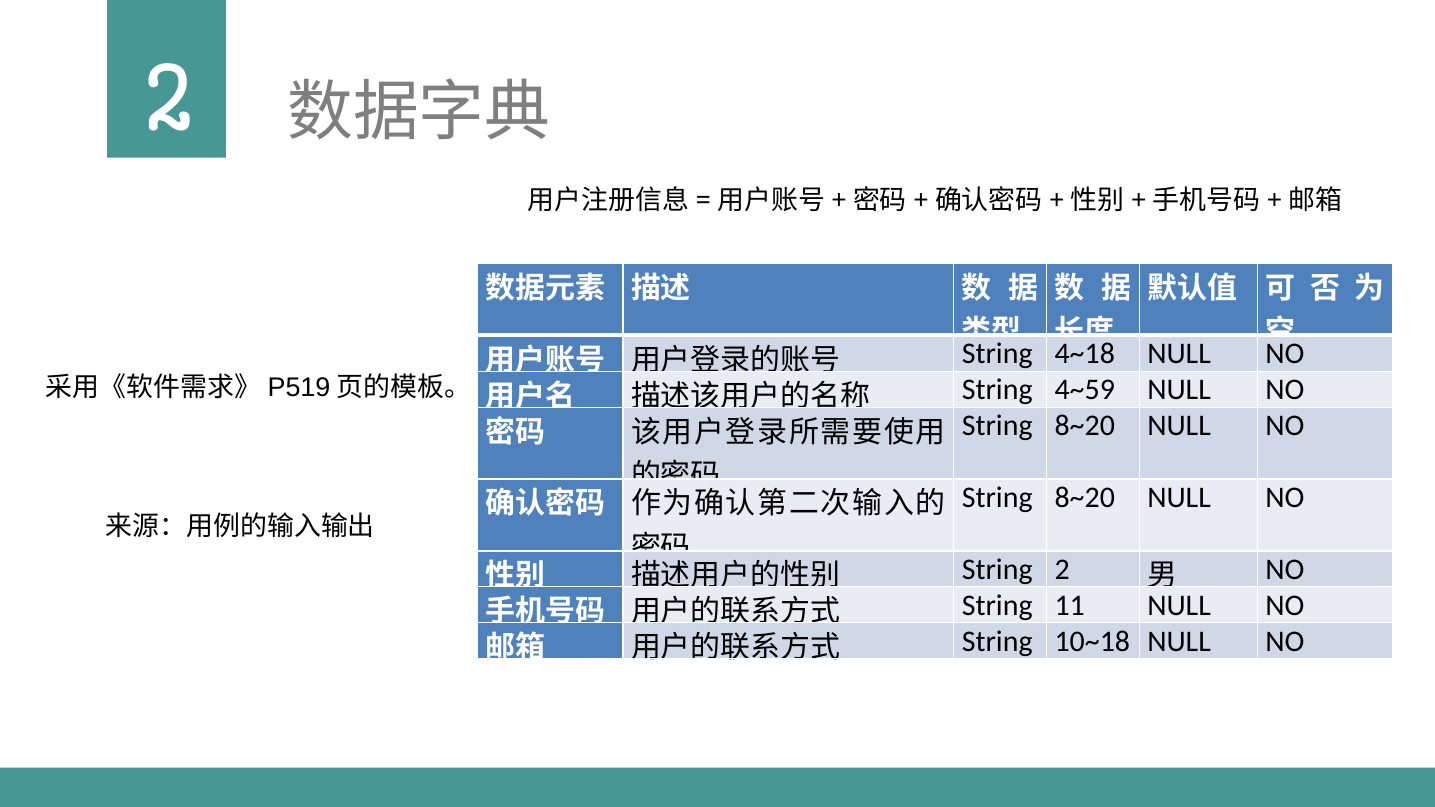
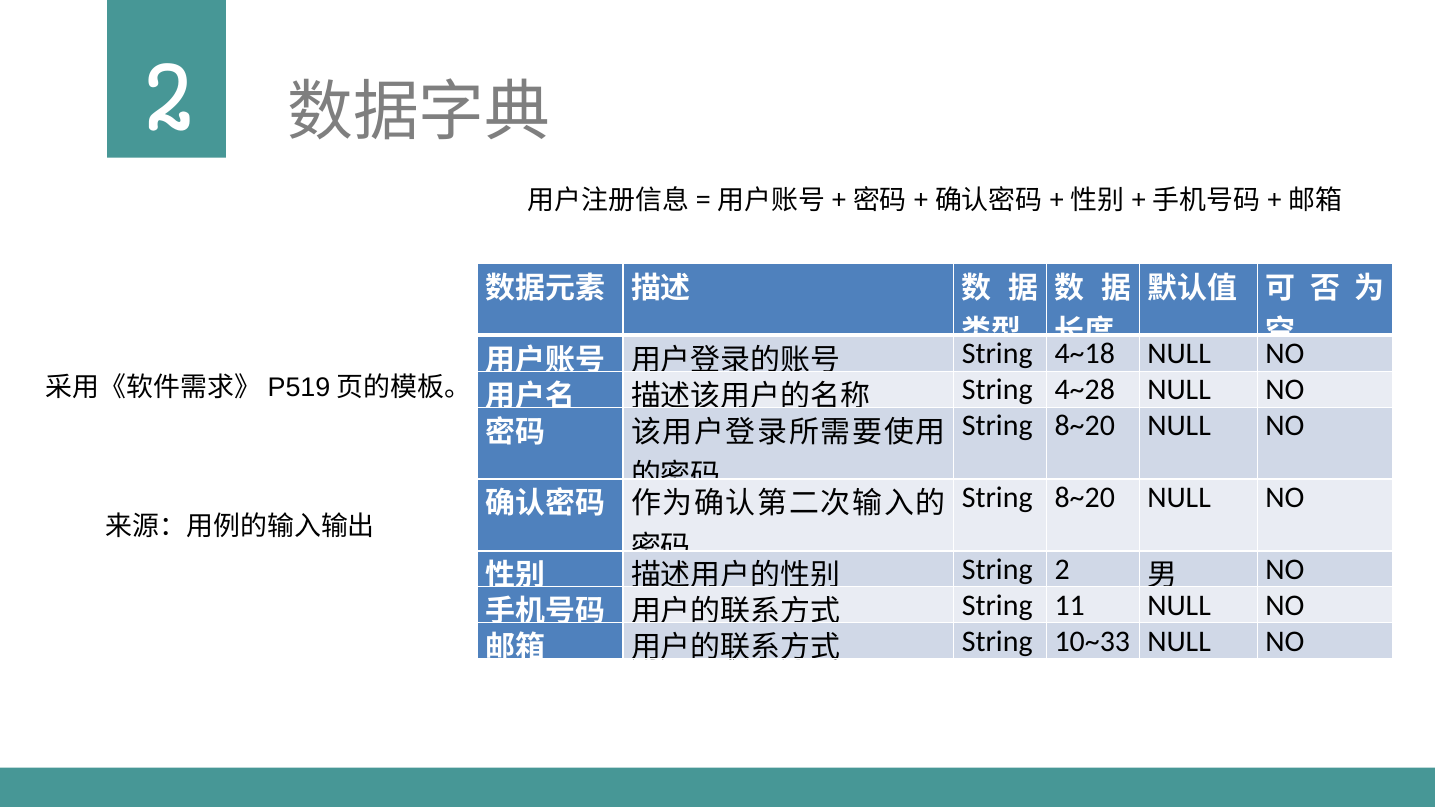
4~59: 4~59 -> 4~28 (1085, 390)
10~18: 10~18 -> 10~33 (1092, 642)
